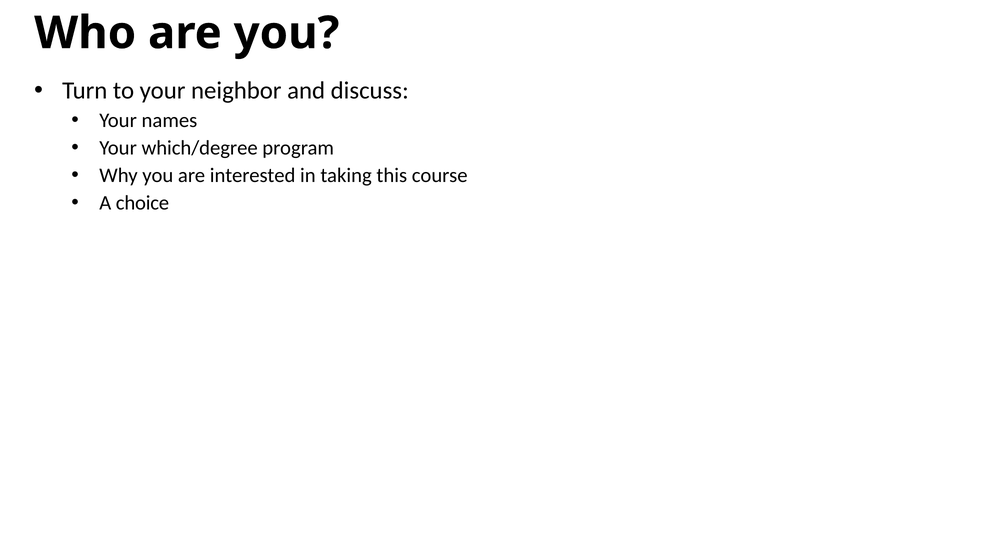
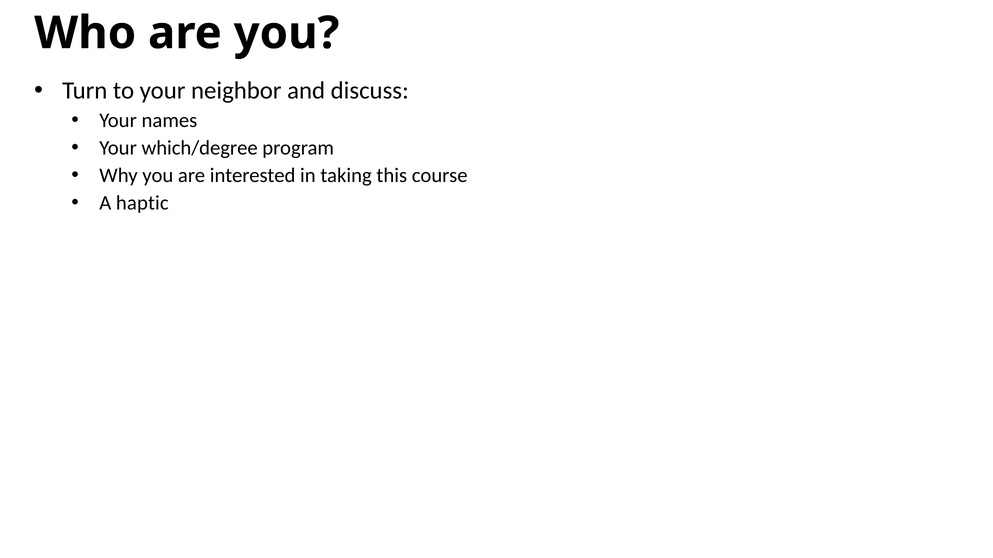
choice: choice -> haptic (142, 203)
